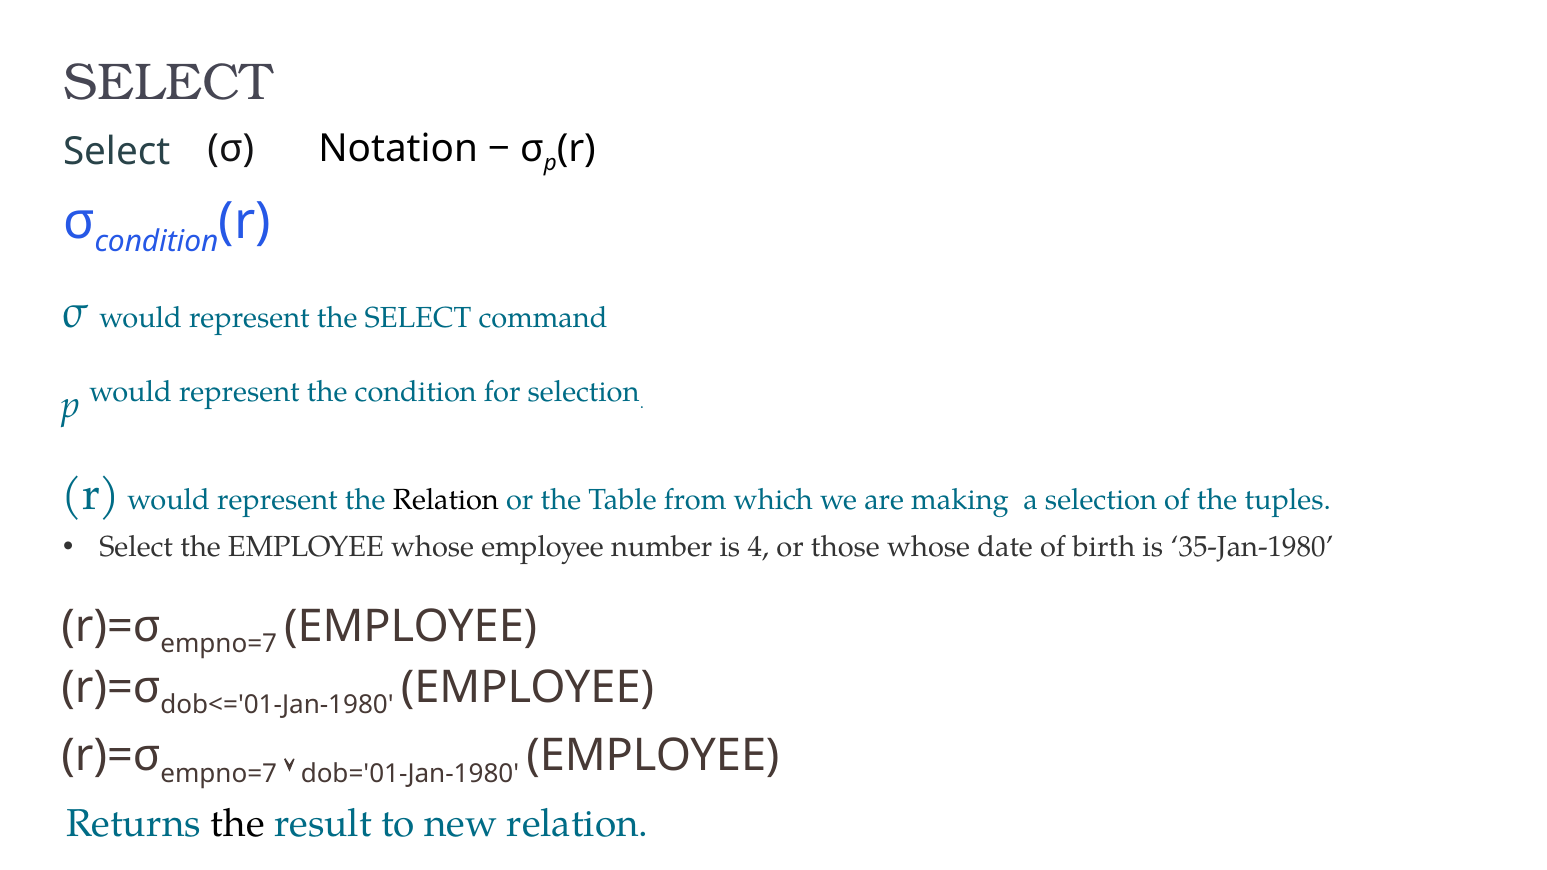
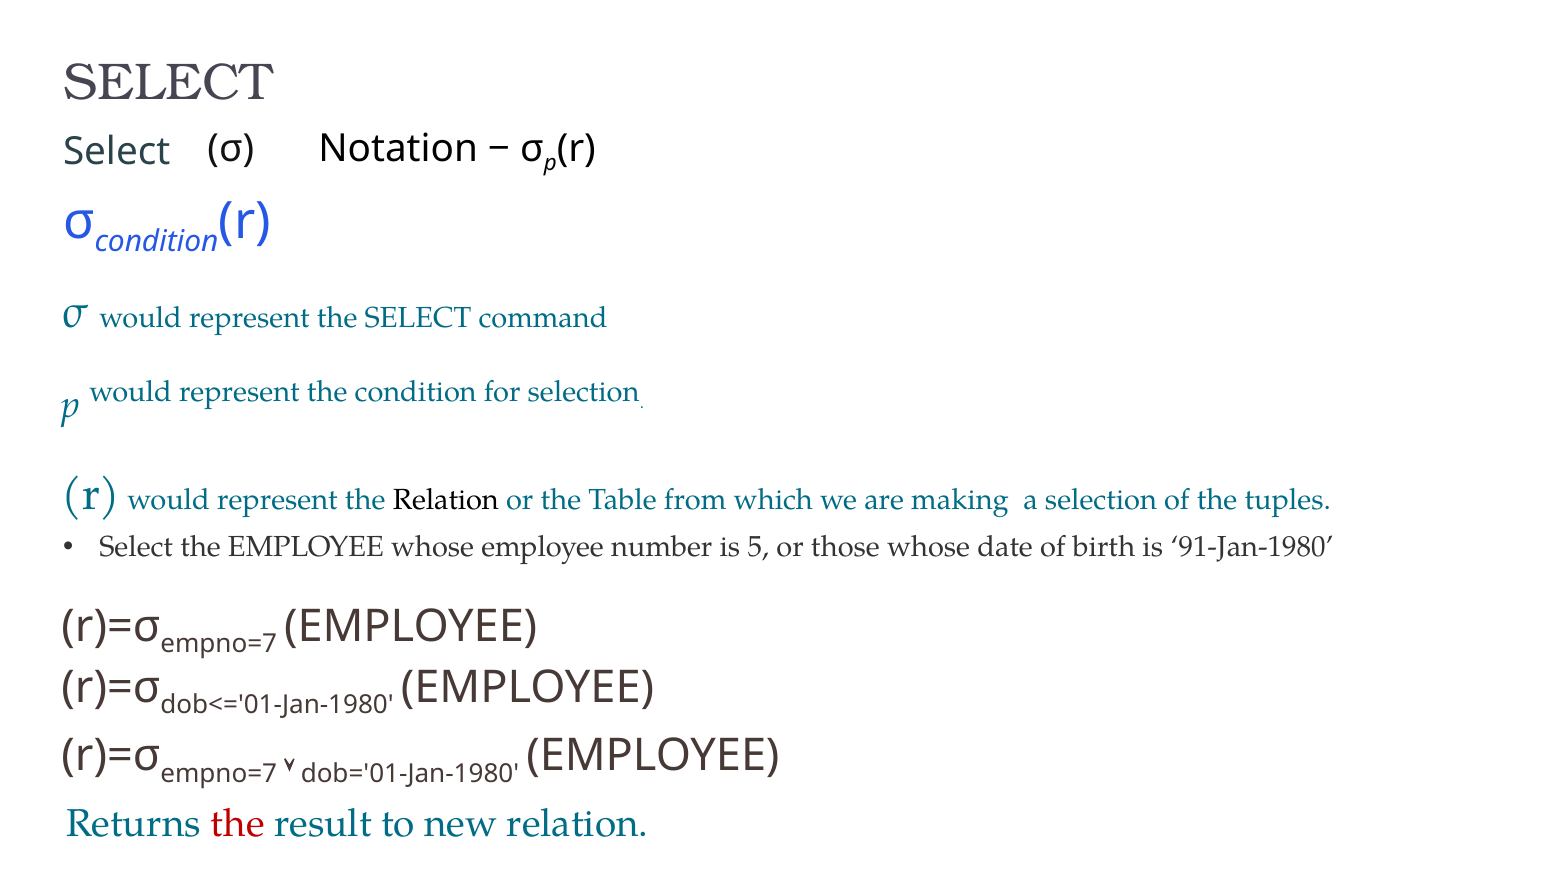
4: 4 -> 5 (758, 547)
35-Jan-1980: 35-Jan-1980 -> 91-Jan-1980 (1252, 547)
the colour: black -> red (238, 824)
